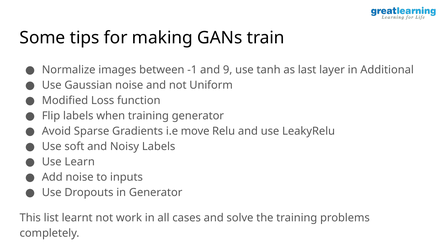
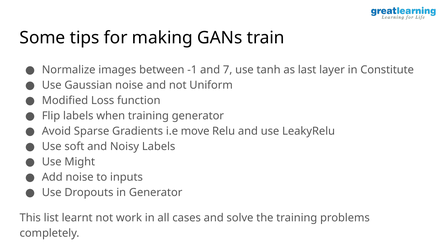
9: 9 -> 7 (228, 70)
Additional: Additional -> Constitute (387, 70)
Learn: Learn -> Might (80, 162)
